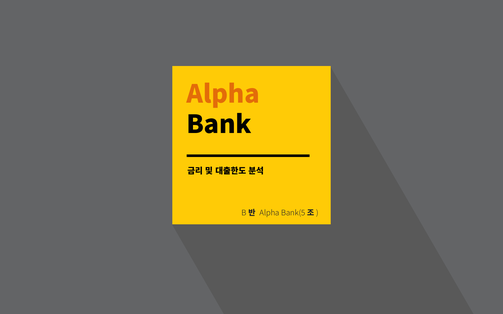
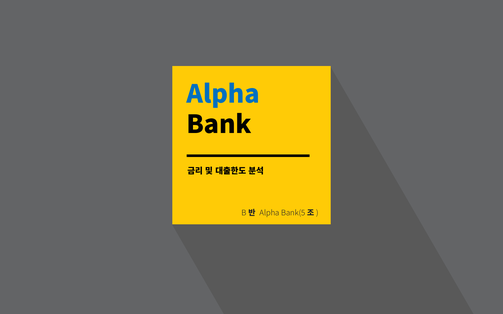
Alpha colour: orange -> blue (223, 95)
